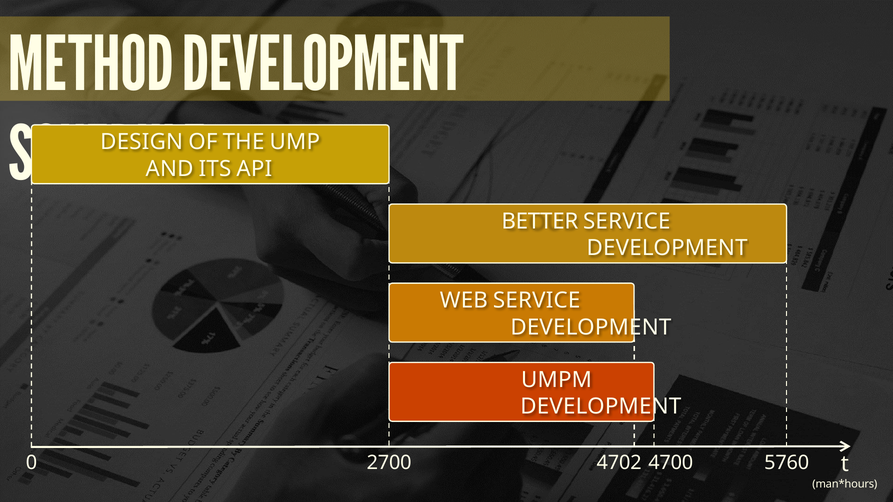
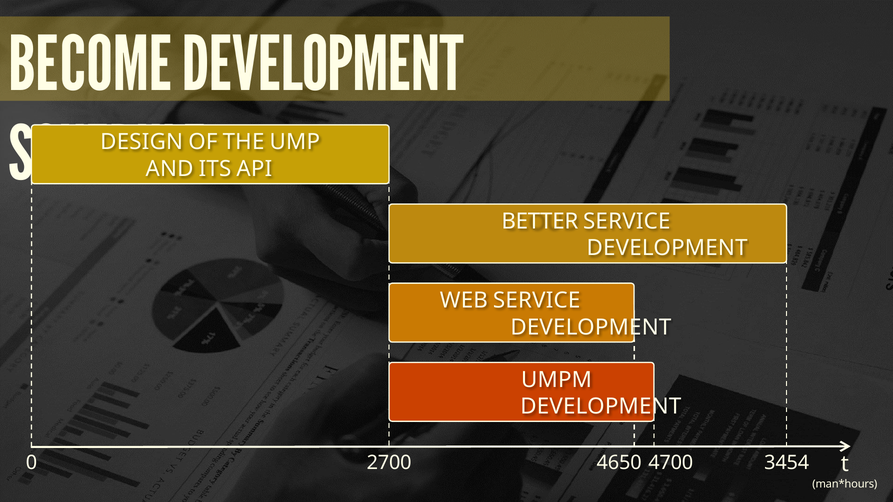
METHOD: METHOD -> BECOME (91, 66)
4702: 4702 -> 4650 (619, 463)
5760: 5760 -> 3454 (787, 463)
